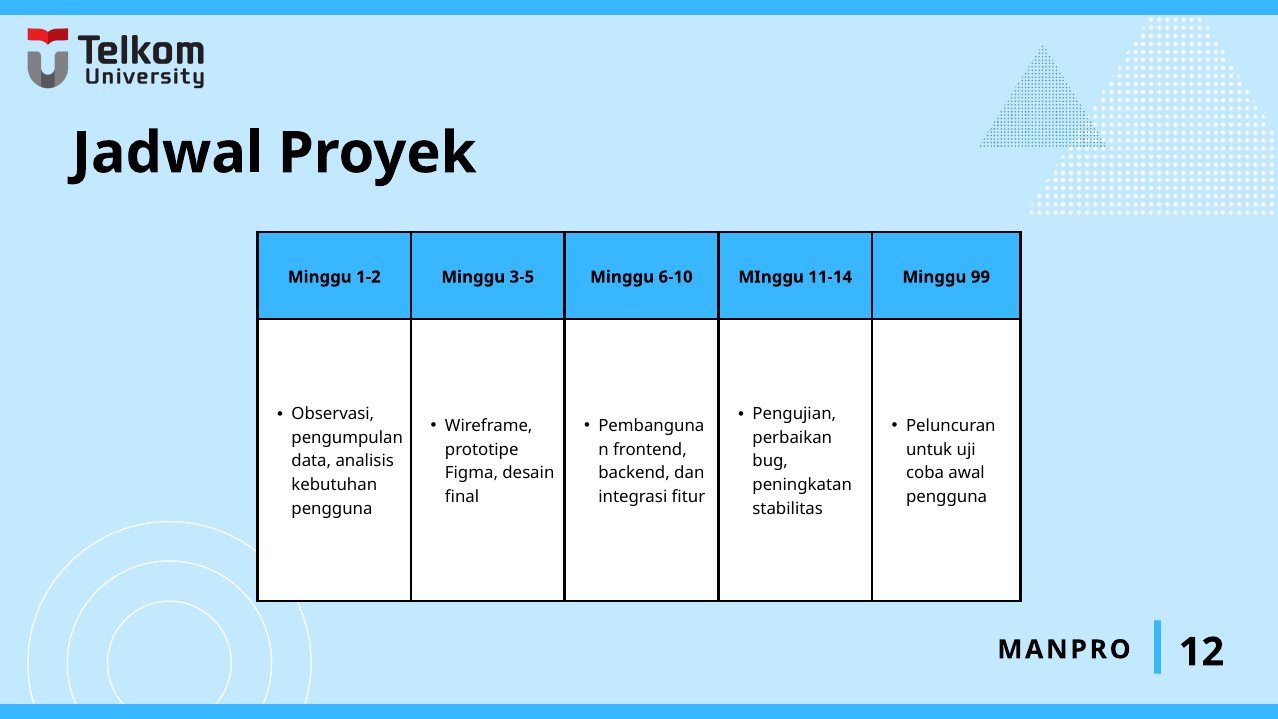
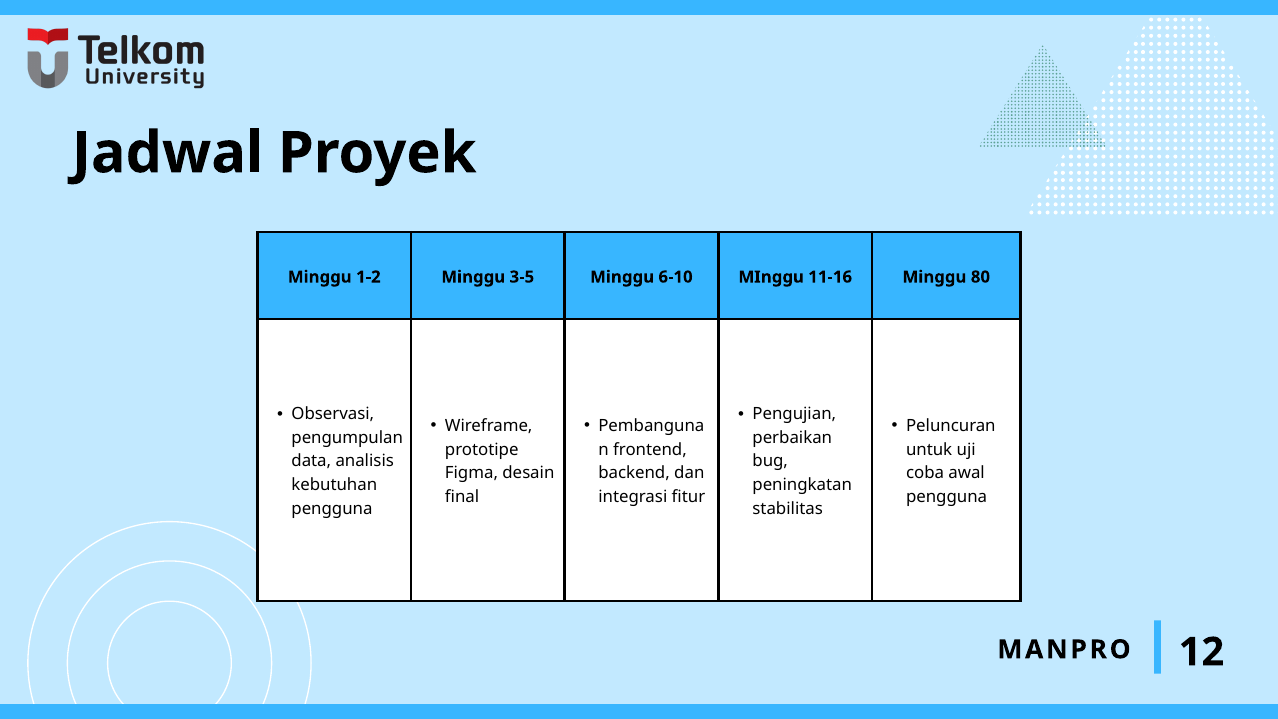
11-14: 11-14 -> 11-16 (830, 277)
99: 99 -> 80 (980, 277)
